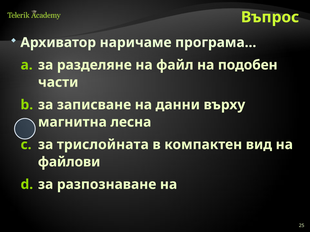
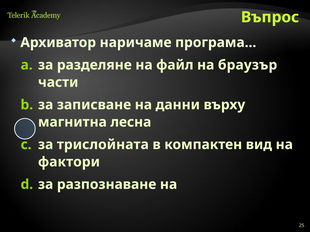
подобен: подобен -> браузър (248, 65)
файлови: файлови -> фактори (69, 162)
